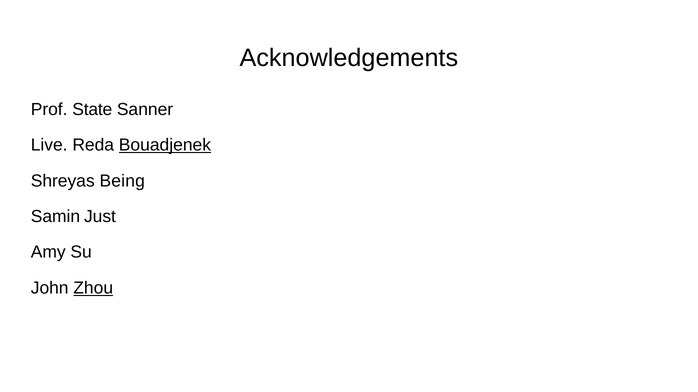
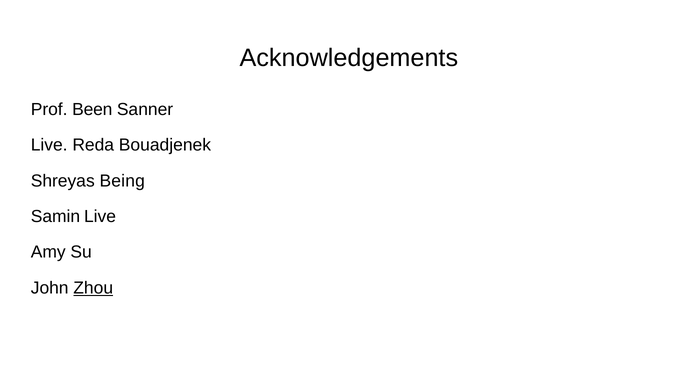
State: State -> Been (92, 110)
Bouadjenek underline: present -> none (165, 145)
Samin Just: Just -> Live (100, 217)
